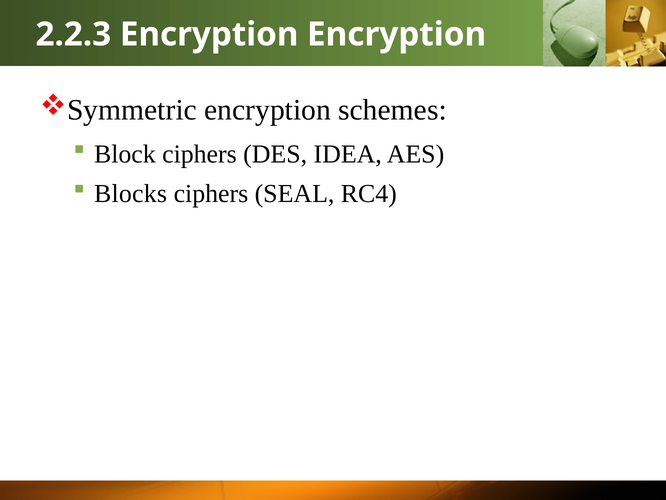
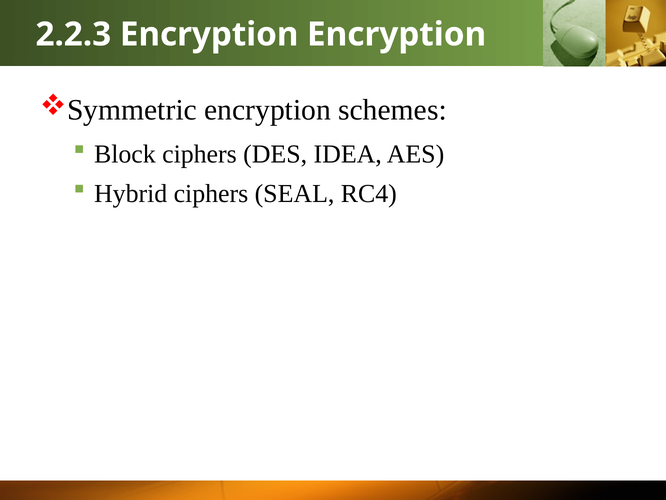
Blocks: Blocks -> Hybrid (131, 194)
